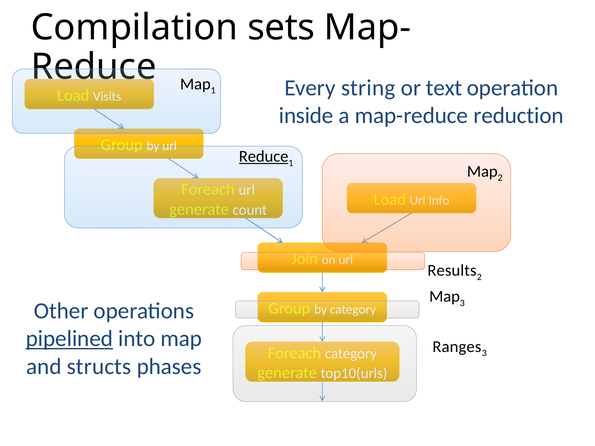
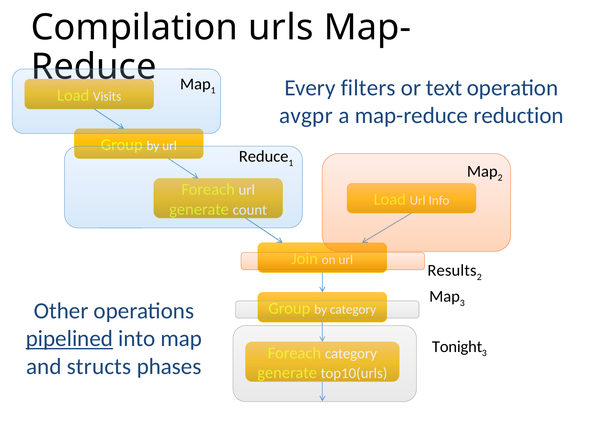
sets: sets -> urls (281, 28)
string: string -> filters (368, 88)
inside: inside -> avgpr (306, 116)
Reduce underline: present -> none (264, 157)
Ranges: Ranges -> Tonight (457, 347)
